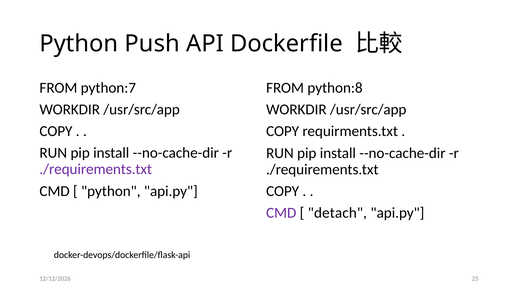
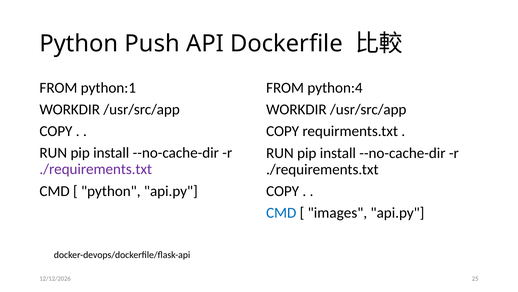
python:7: python:7 -> python:1 (108, 88)
python:8: python:8 -> python:4 (335, 88)
CMD colour: purple -> blue (281, 212)
detach: detach -> images (337, 212)
